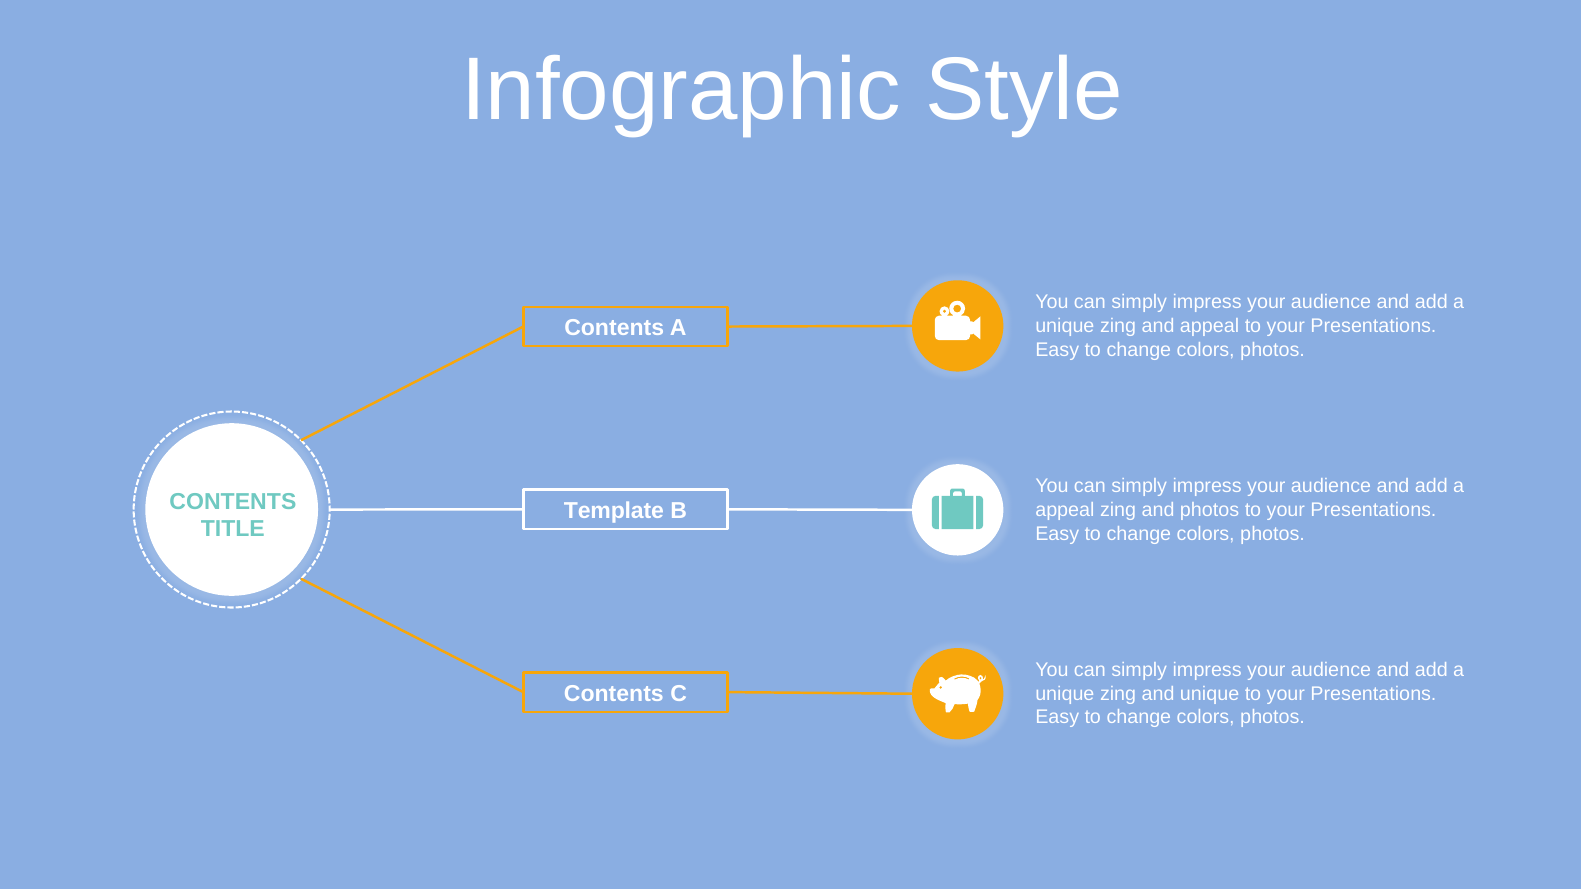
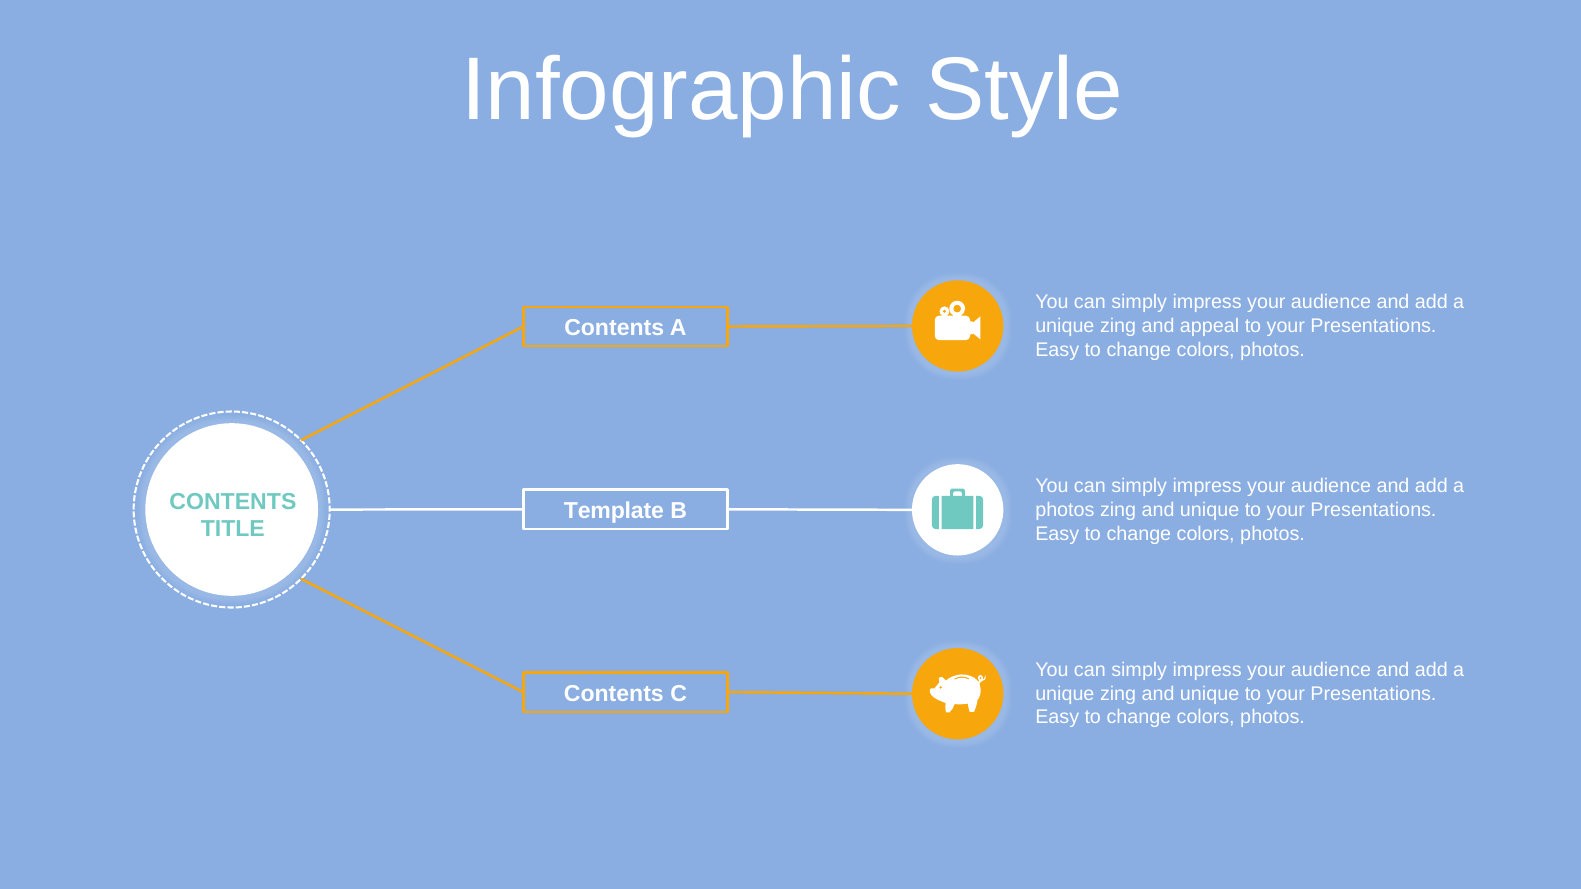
appeal: appeal -> photos (1065, 510)
photos: photos -> unique (1210, 510)
